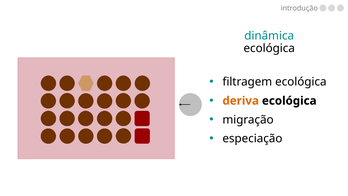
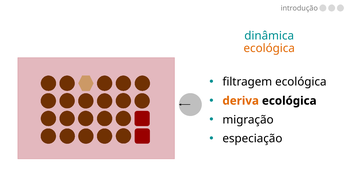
ecológica colour: black -> orange (269, 48)
